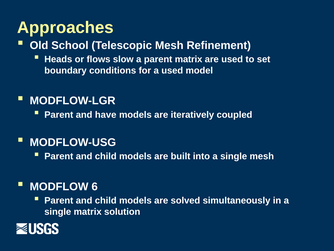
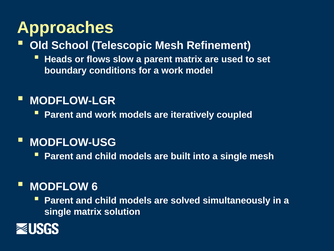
a used: used -> work (172, 70)
and have: have -> work (106, 115)
